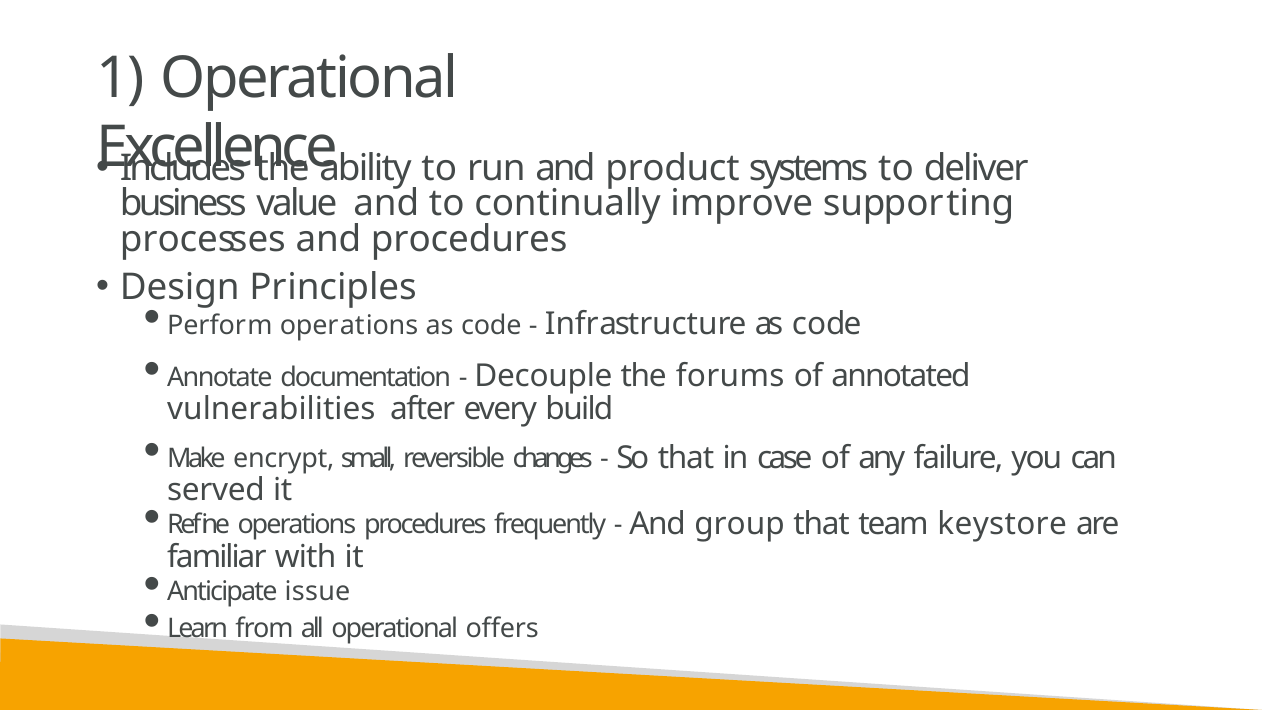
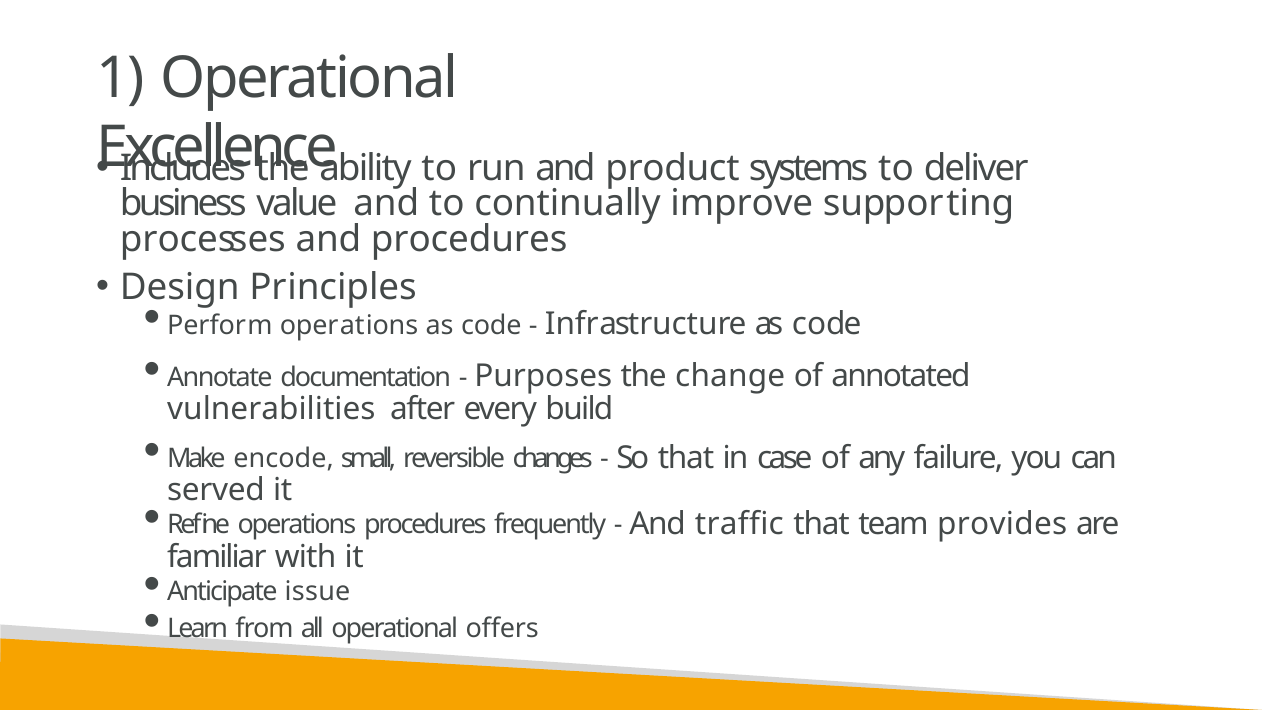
Decouple: Decouple -> Purposes (543, 376)
forums: forums -> change (730, 376)
encrypt: encrypt -> encode (284, 459)
group: group -> traffic (739, 524)
keystore: keystore -> provides (1002, 524)
